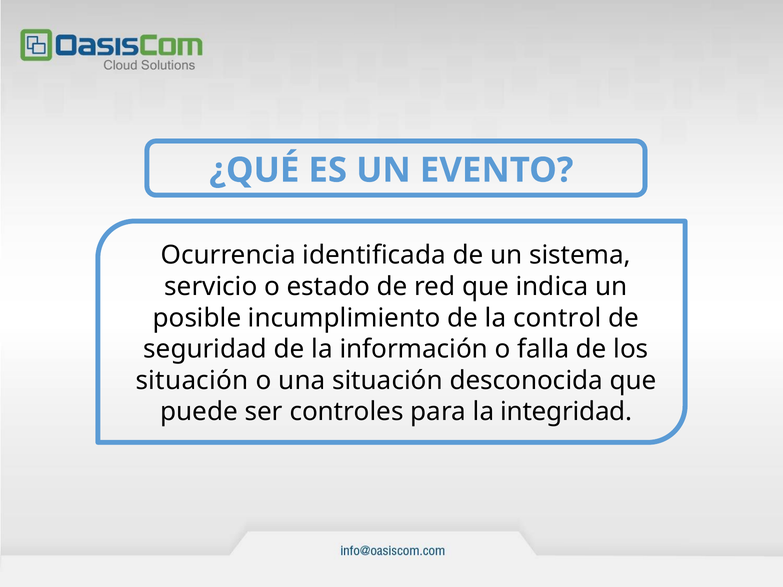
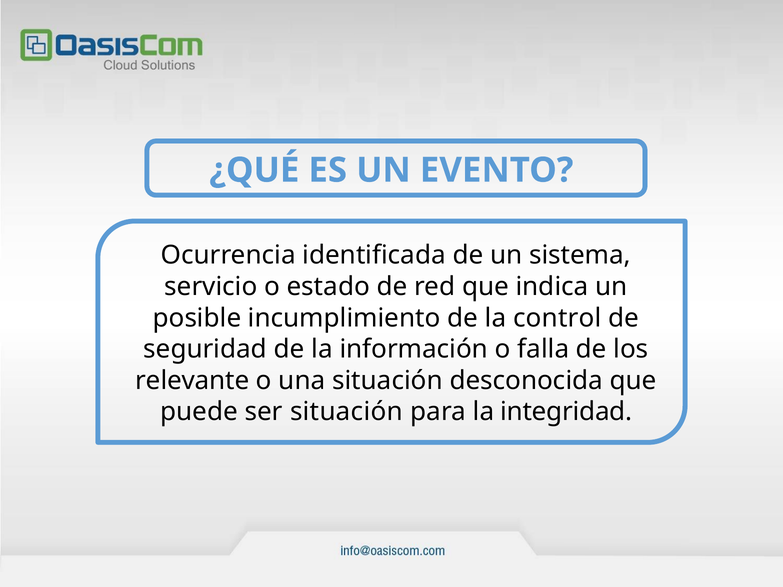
situación: situación -> relevante (192, 381)
ser controles: controles -> situación (346, 412)
